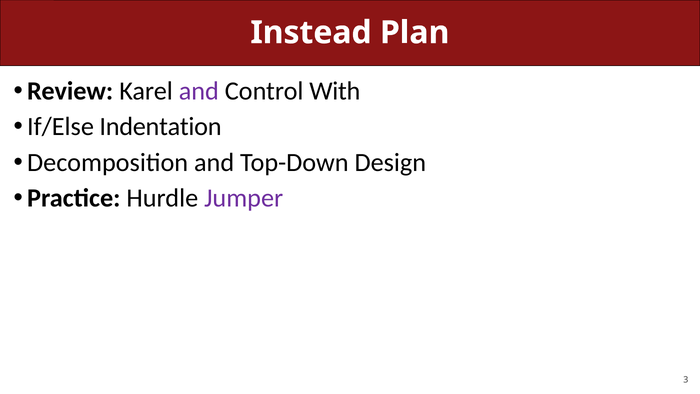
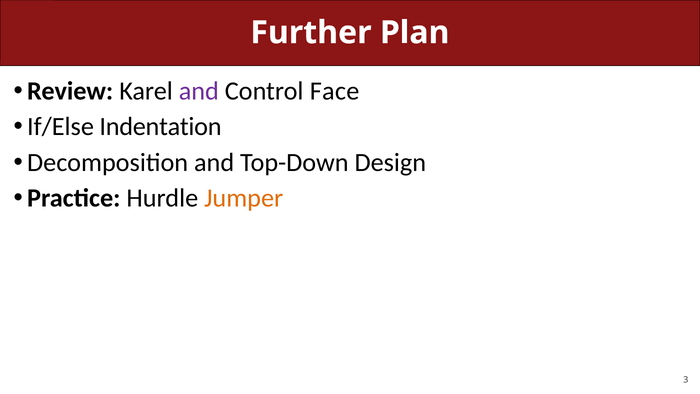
Instead: Instead -> Further (311, 33)
With: With -> Face (335, 91)
Jumper colour: purple -> orange (244, 198)
